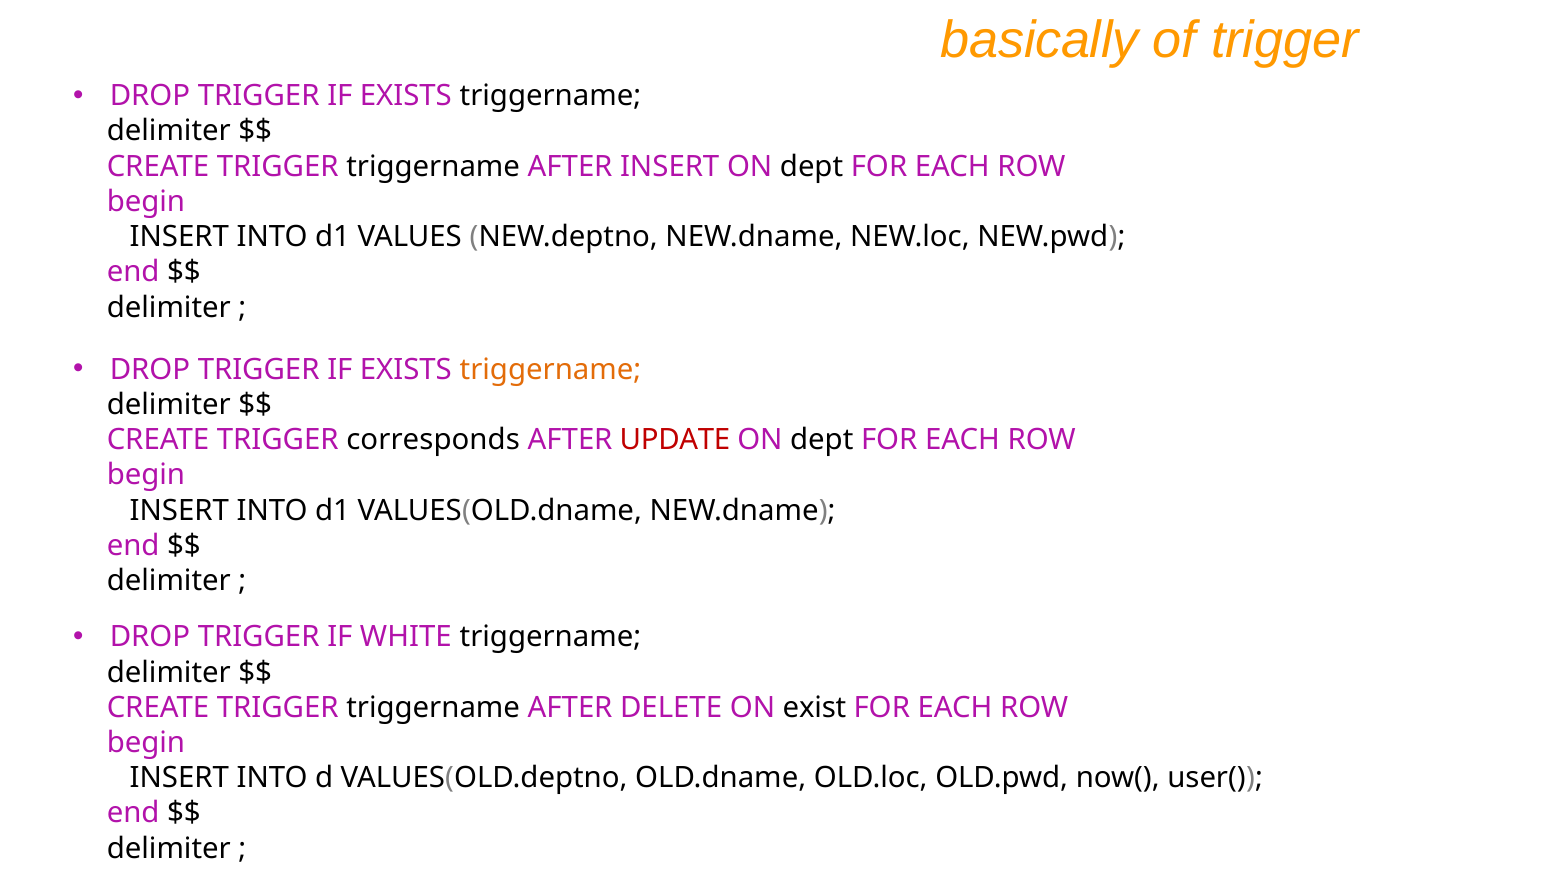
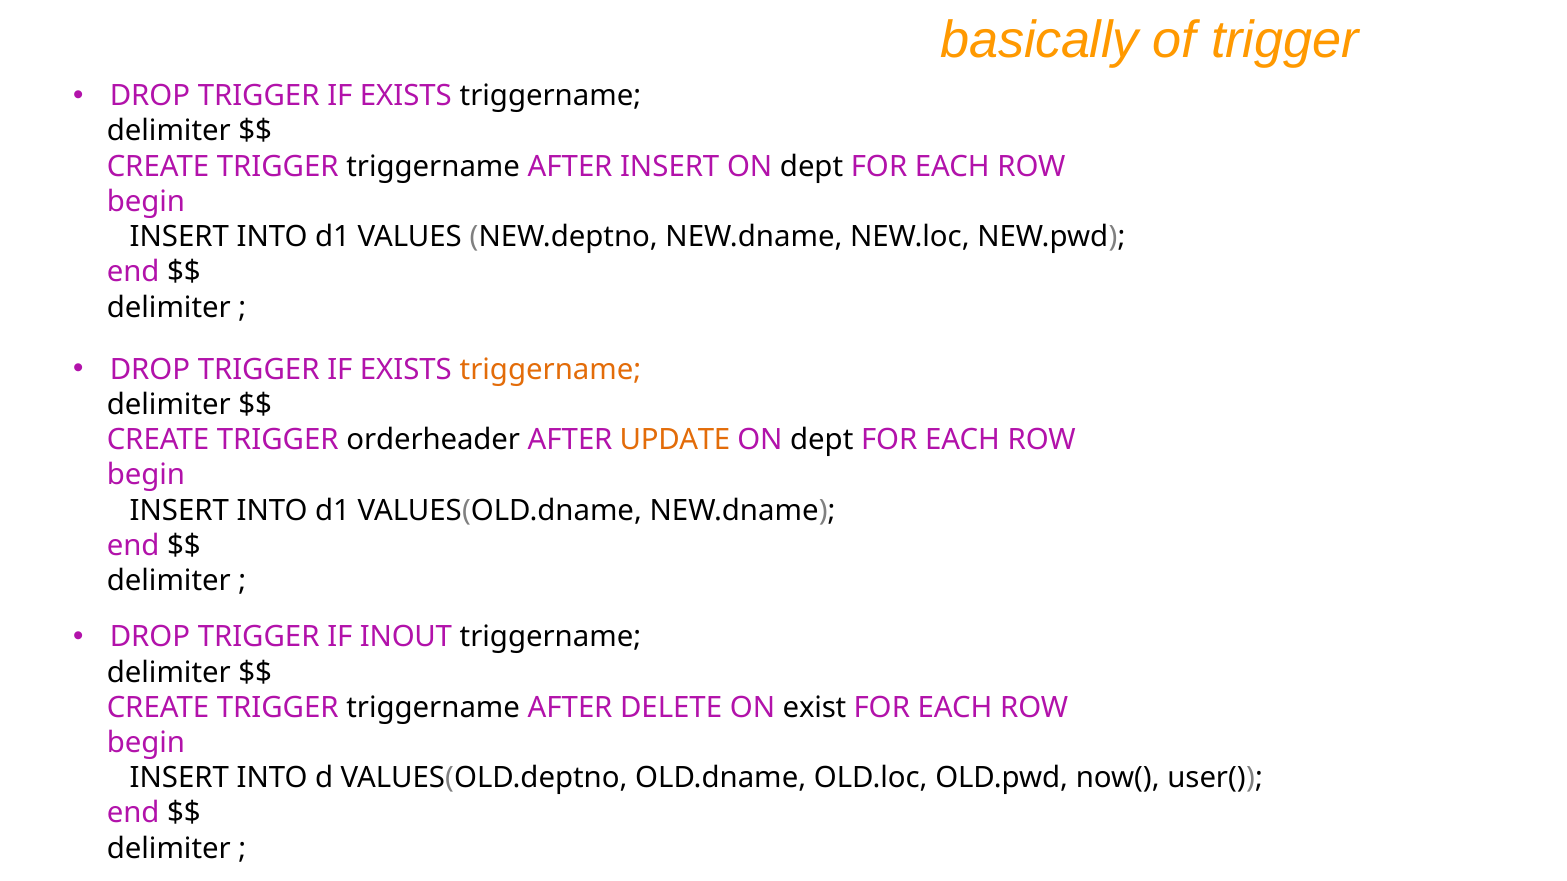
corresponds: corresponds -> orderheader (433, 440)
UPDATE colour: red -> orange (675, 440)
WHITE: WHITE -> INOUT (406, 637)
